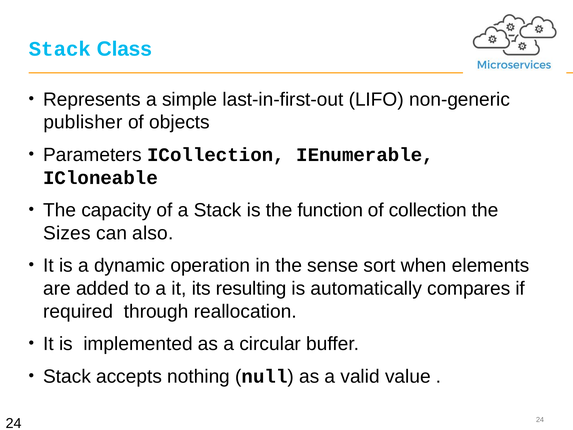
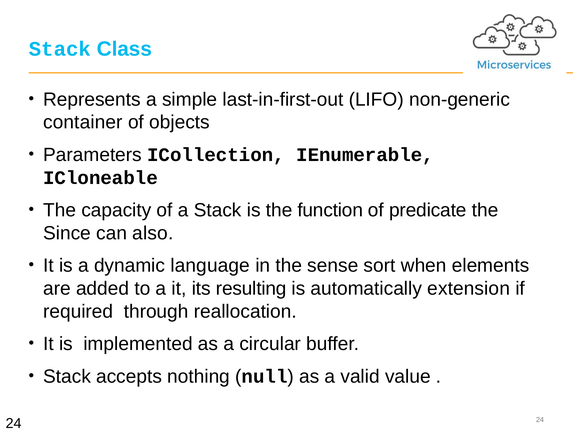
publisher: publisher -> container (83, 122)
collection: collection -> predicate (428, 210)
Sizes: Sizes -> Since (67, 233)
operation: operation -> language (210, 265)
compares: compares -> extension (469, 288)
